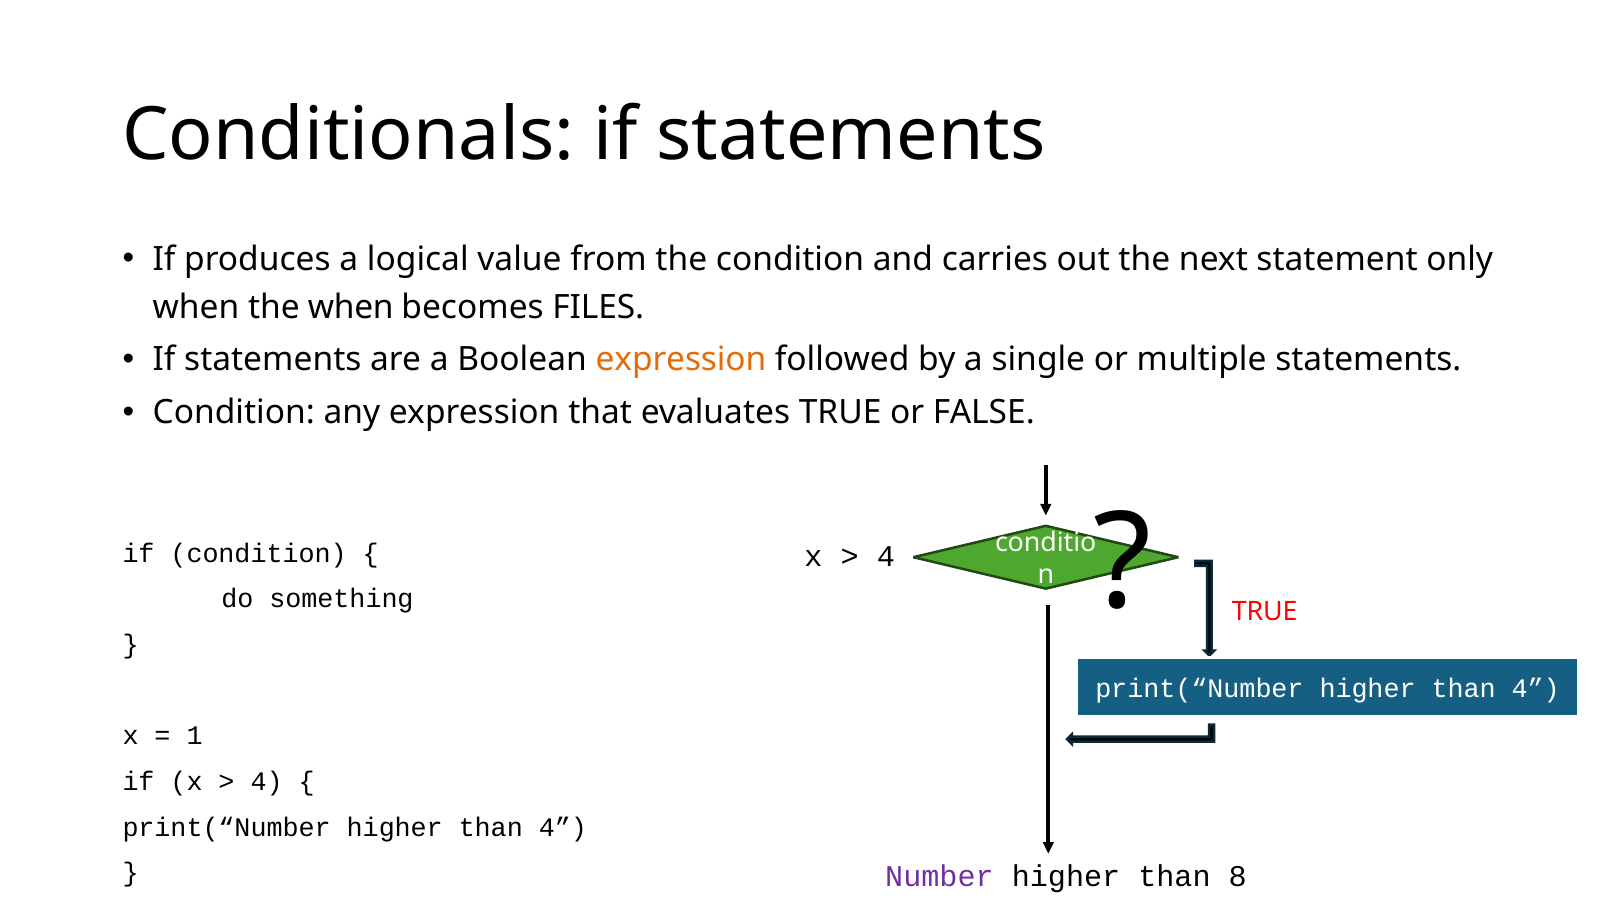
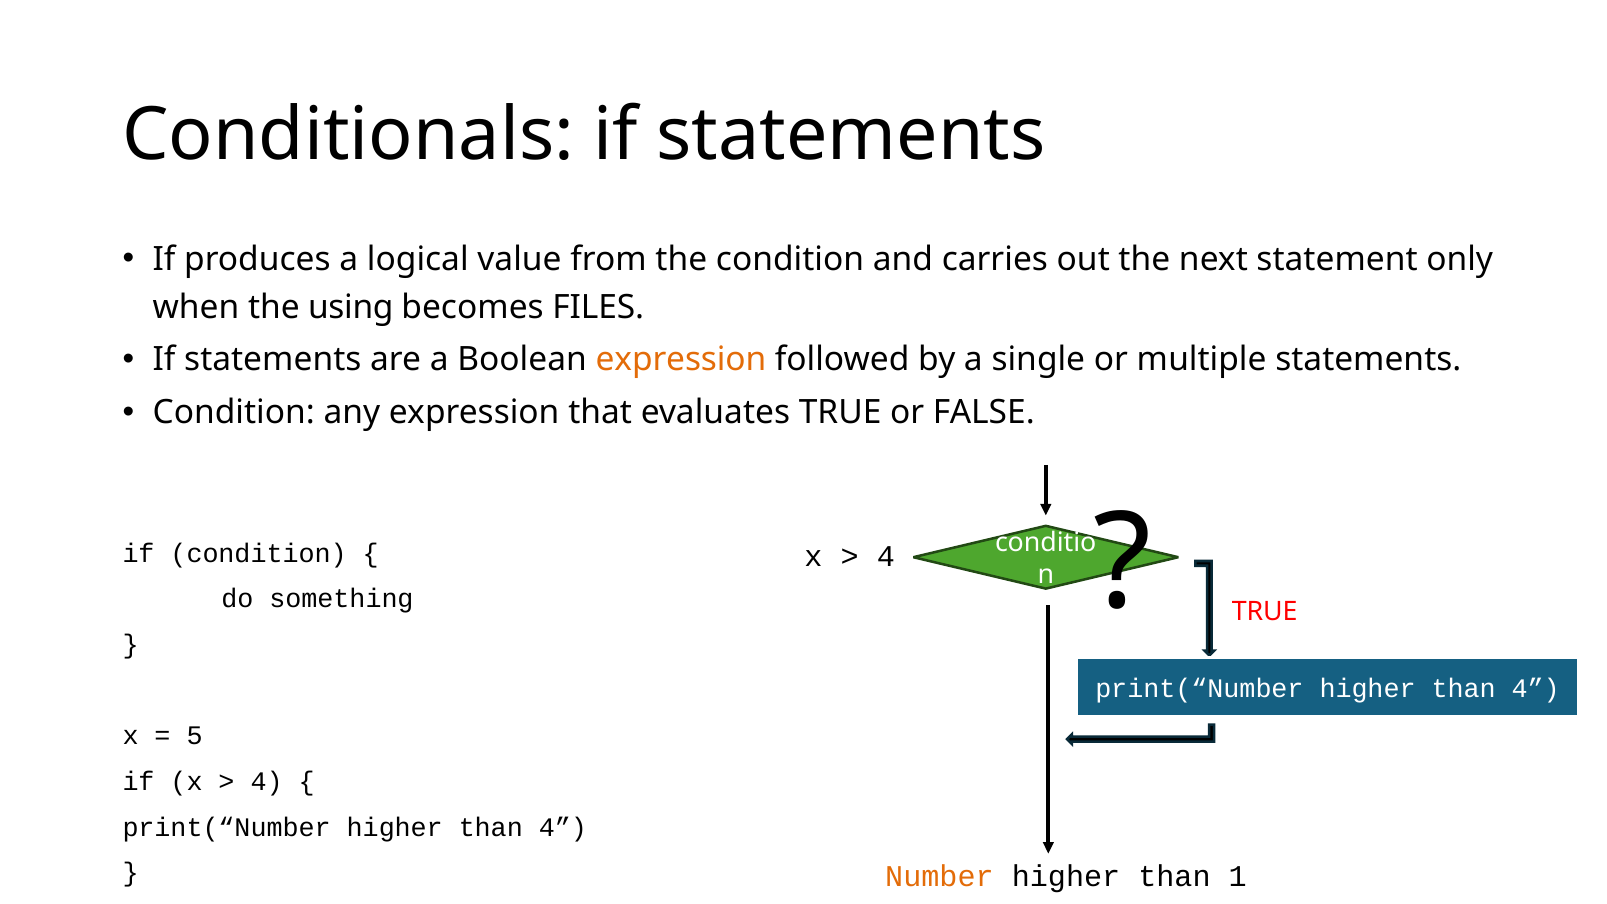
the when: when -> using (351, 308)
1: 1 -> 5 (195, 736)
Number colour: purple -> orange (939, 877)
8: 8 -> 1 (1238, 877)
